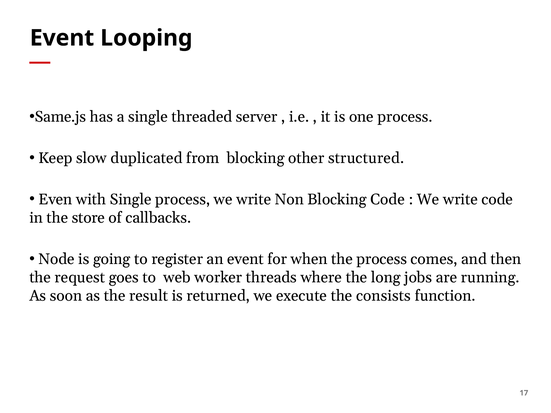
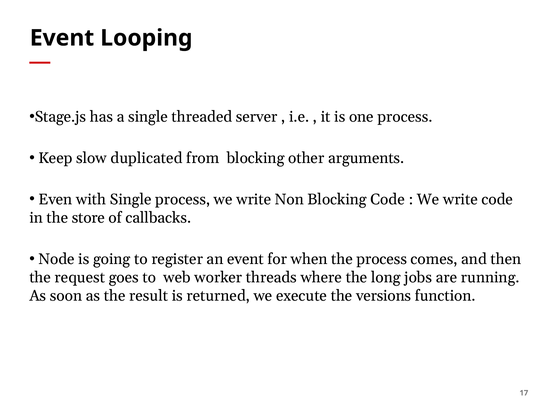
Same.js: Same.js -> Stage.js (60, 117)
structured: structured -> arguments (366, 158)
consists: consists -> versions (384, 296)
